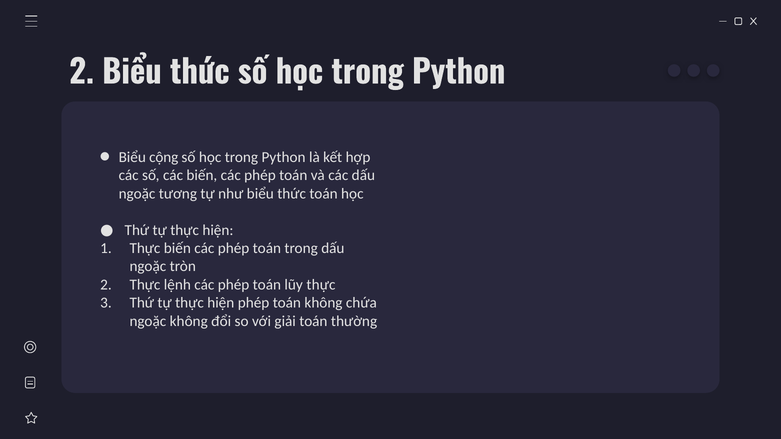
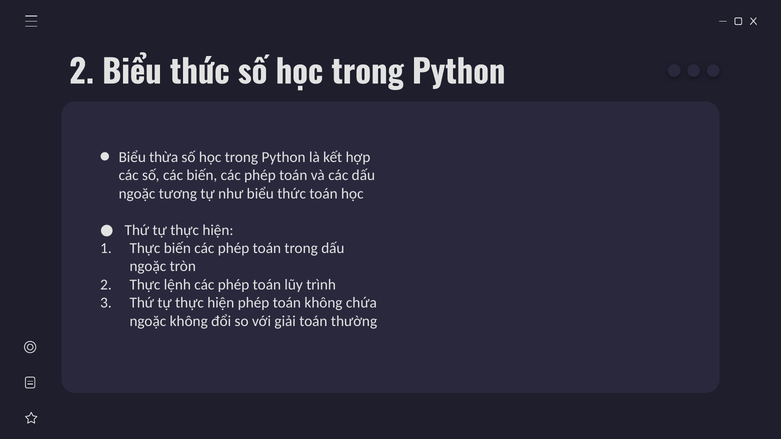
cộng: cộng -> thừa (164, 157)
lũy thực: thực -> trình (321, 285)
